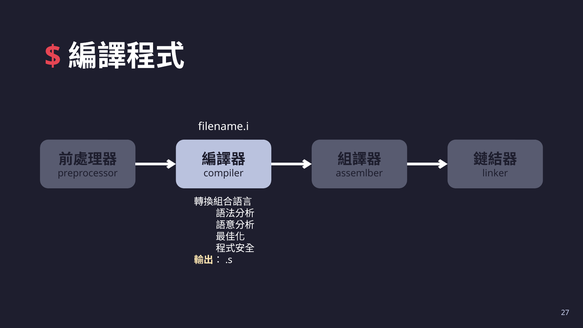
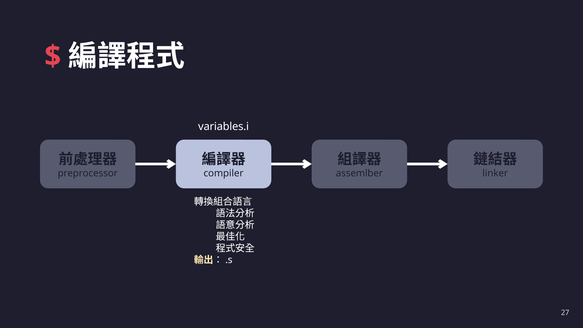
filename.i: filename.i -> variables.i (224, 127)
